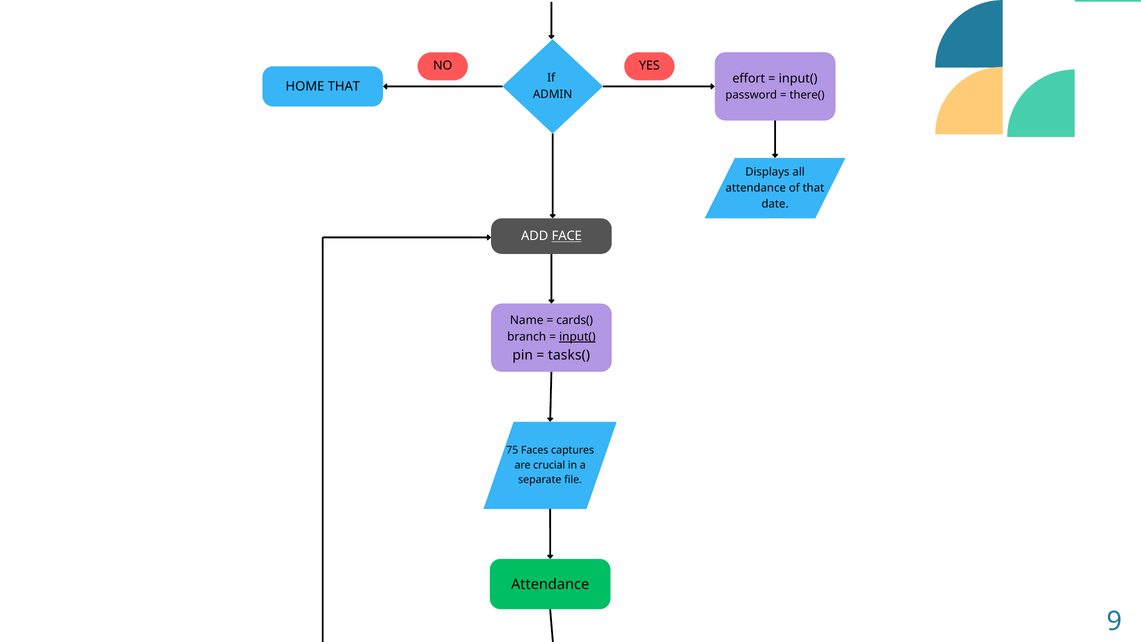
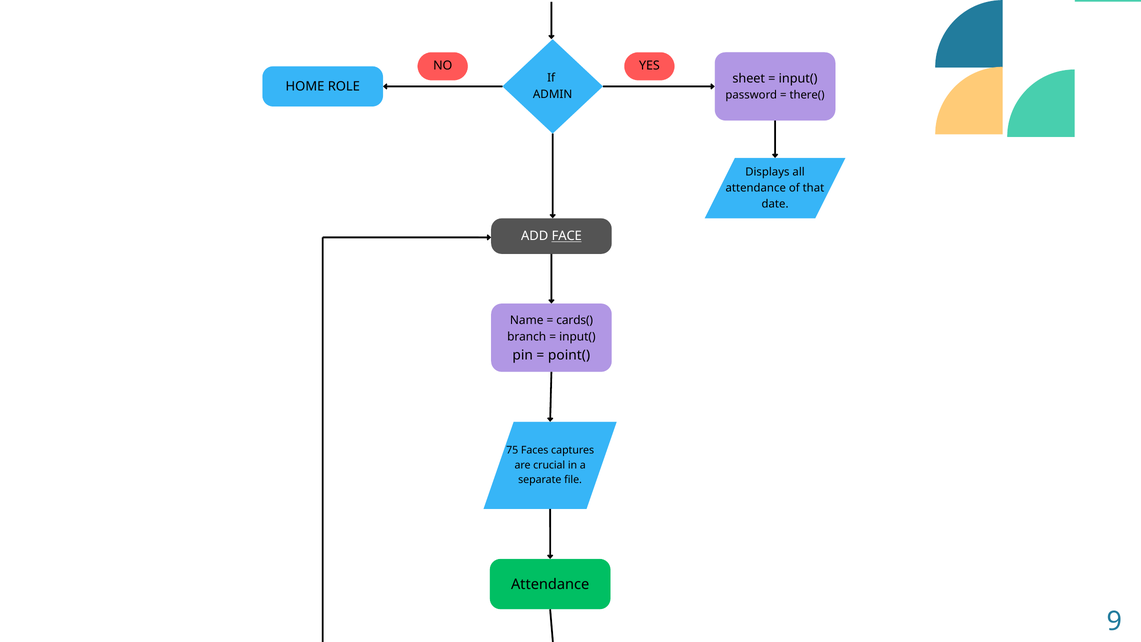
effort: effort -> sheet (749, 78)
HOME THAT: THAT -> ROLE (344, 86)
input( underline: present -> none (577, 337)
tasks(: tasks( -> point( (569, 355)
